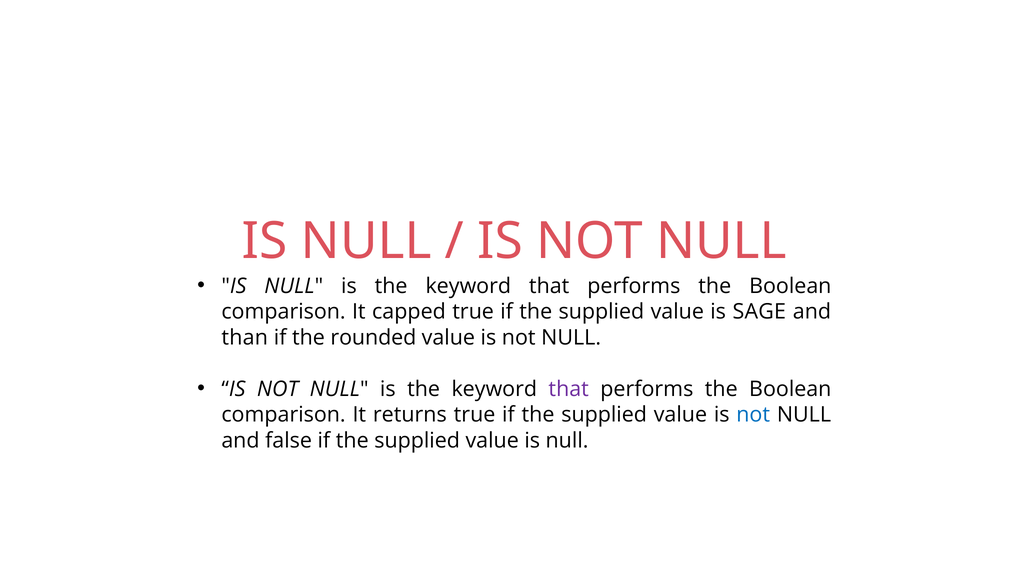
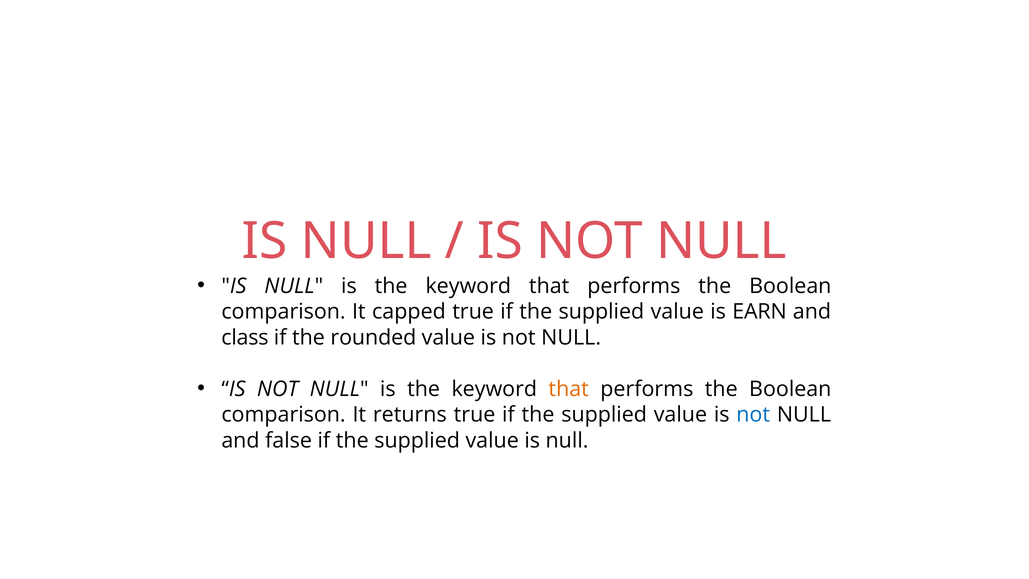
SAGE: SAGE -> EARN (759, 312)
than: than -> class (245, 337)
that colour: purple -> orange (569, 389)
